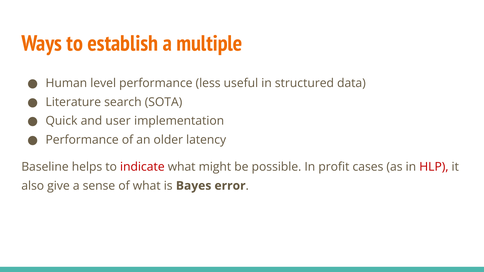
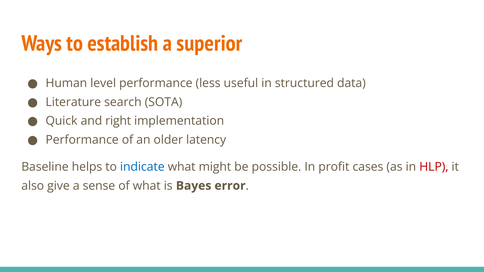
multiple: multiple -> superior (209, 44)
user: user -> right (118, 121)
indicate colour: red -> blue (142, 167)
